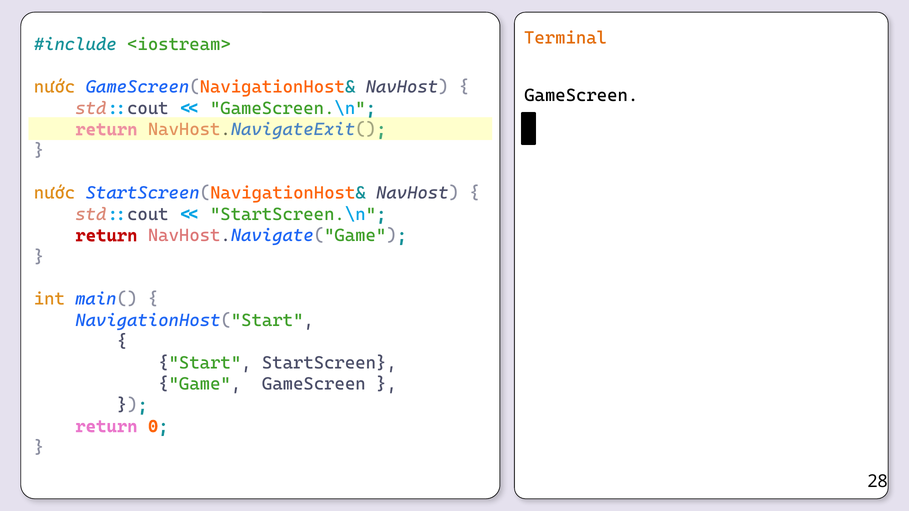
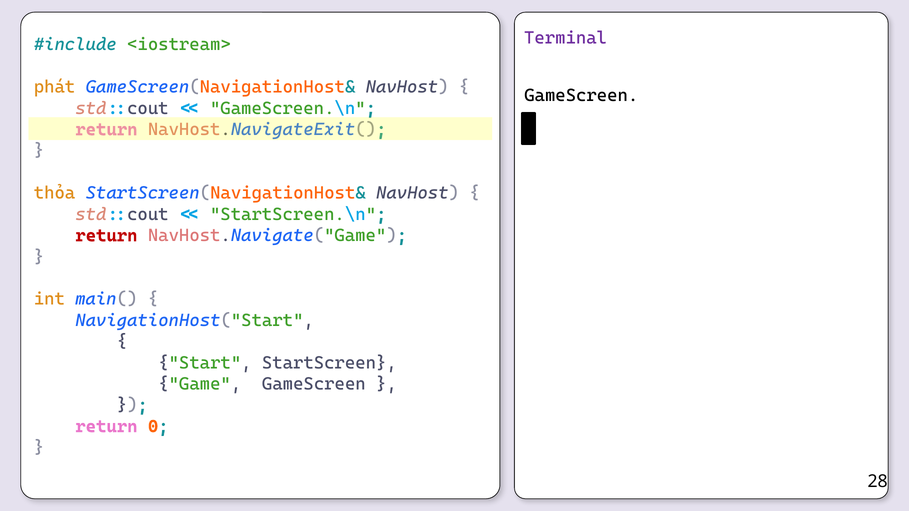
Terminal colour: orange -> purple (566, 38)
nước: nước -> phát (55, 87)
nước: nước -> thỏa (55, 193)
